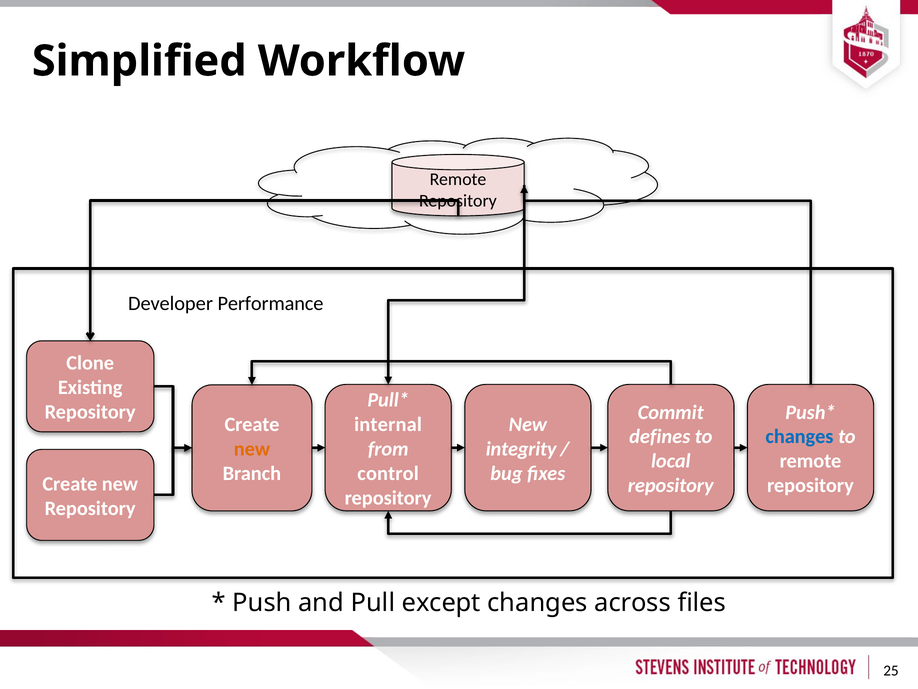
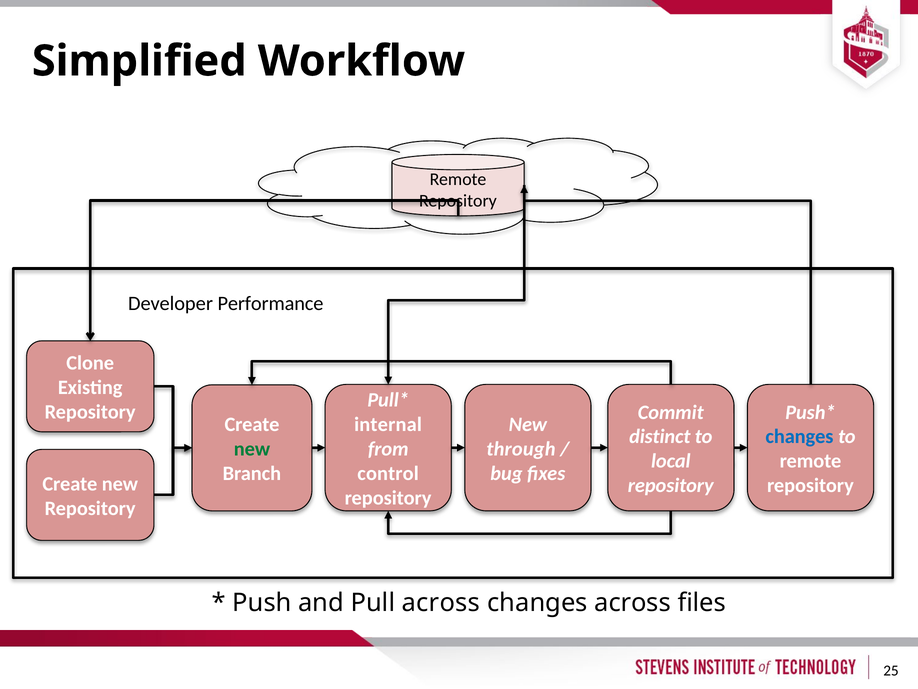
defines: defines -> distinct (660, 436)
integrity: integrity -> through (521, 449)
new colour: orange -> green (252, 449)
Pull except: except -> across (441, 602)
